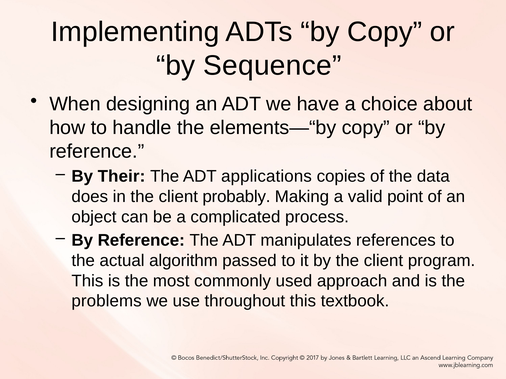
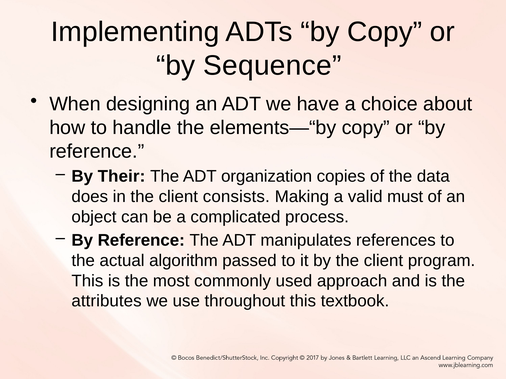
applications: applications -> organization (267, 177)
probably: probably -> consists (236, 197)
point: point -> must (405, 197)
problems: problems -> attributes (107, 301)
